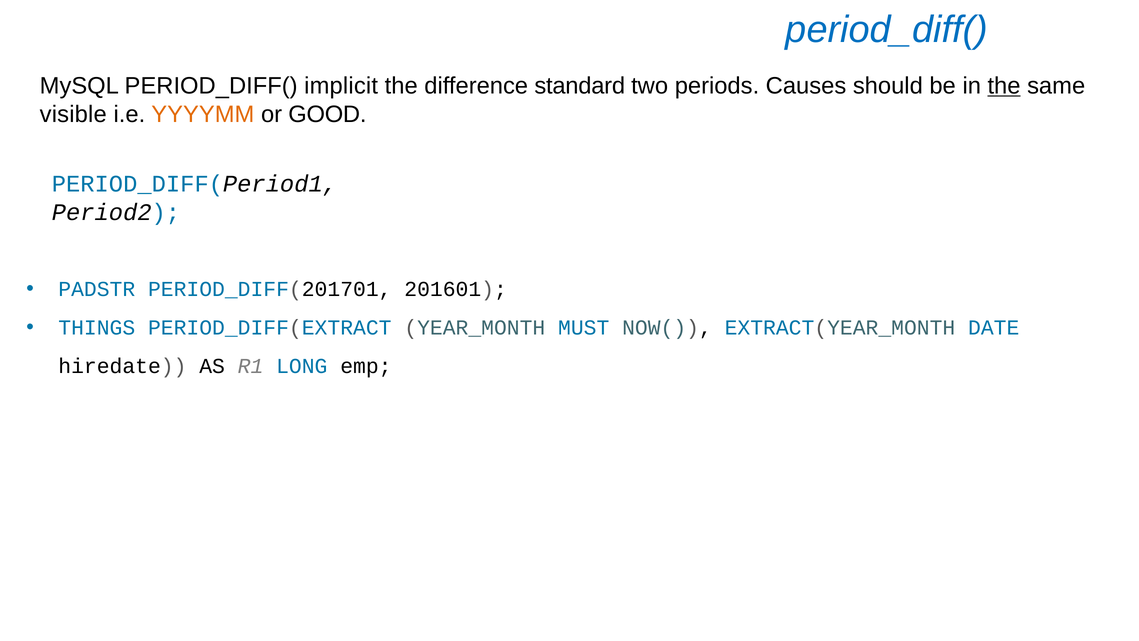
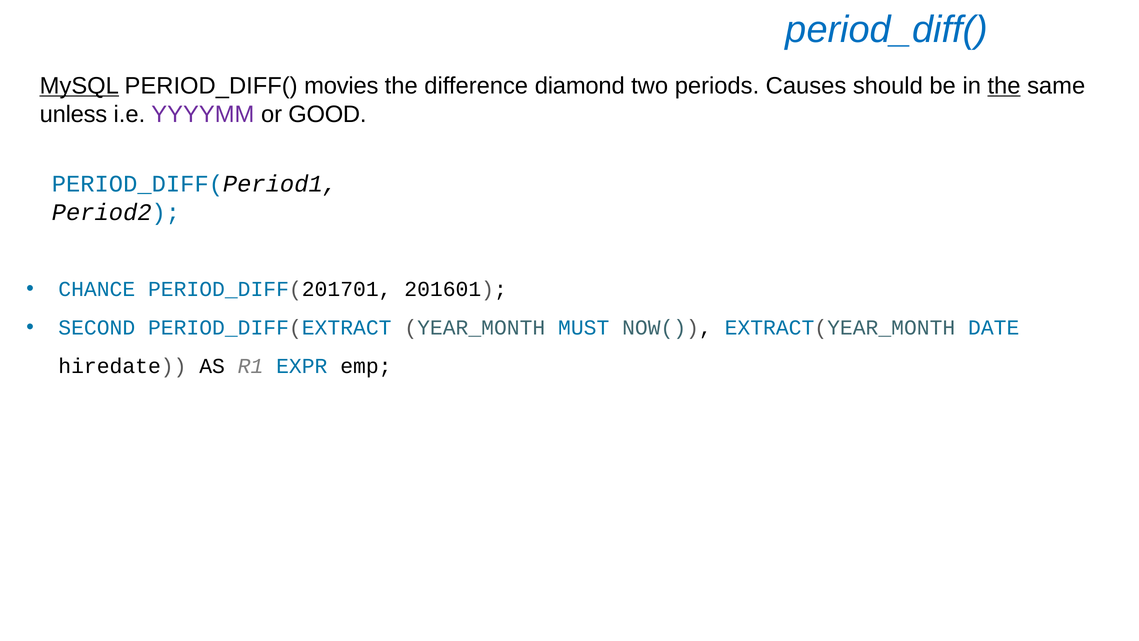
MySQL underline: none -> present (79, 86)
implicit: implicit -> movies (341, 86)
standard: standard -> diamond (580, 86)
visible: visible -> unless (73, 114)
YYYYMM colour: orange -> purple (203, 114)
PADSTR: PADSTR -> CHANCE (97, 289)
THINGS: THINGS -> SECOND (97, 328)
LONG: LONG -> EXPR (302, 366)
